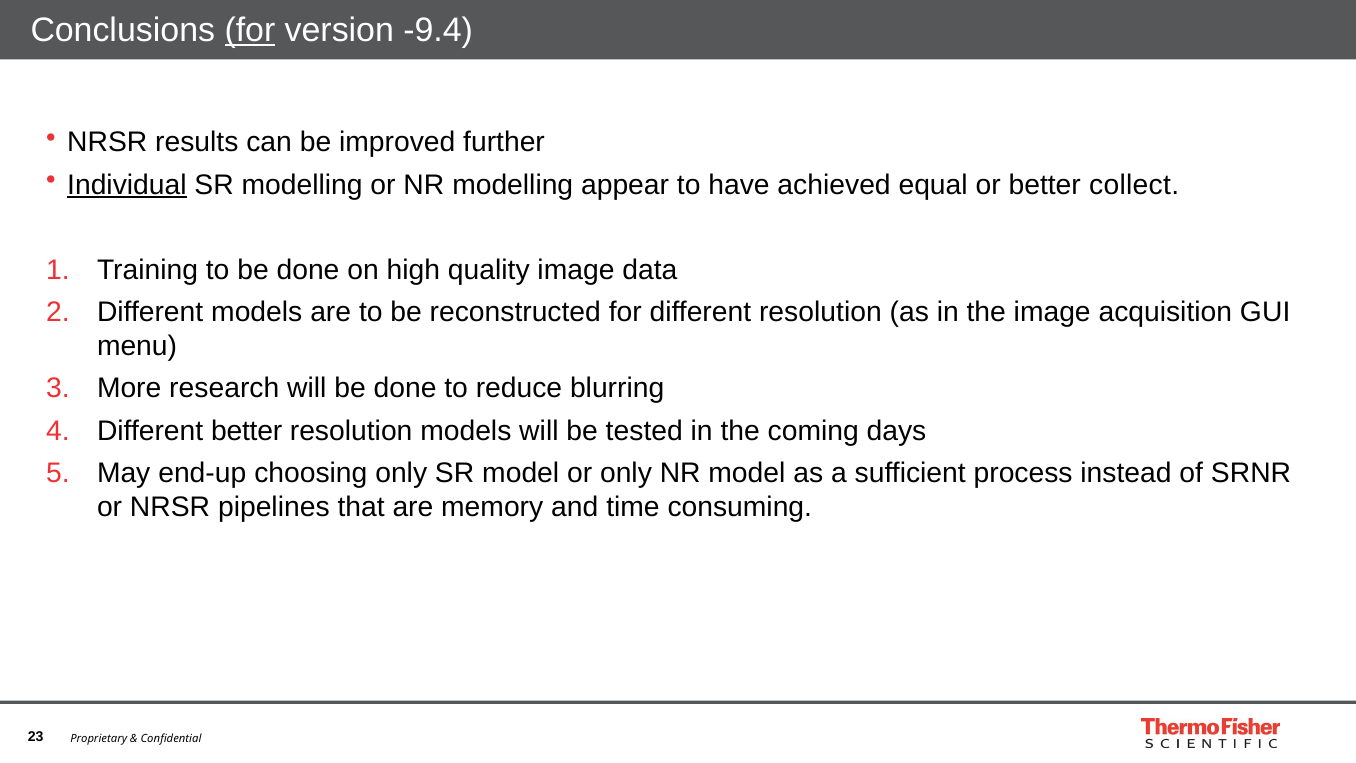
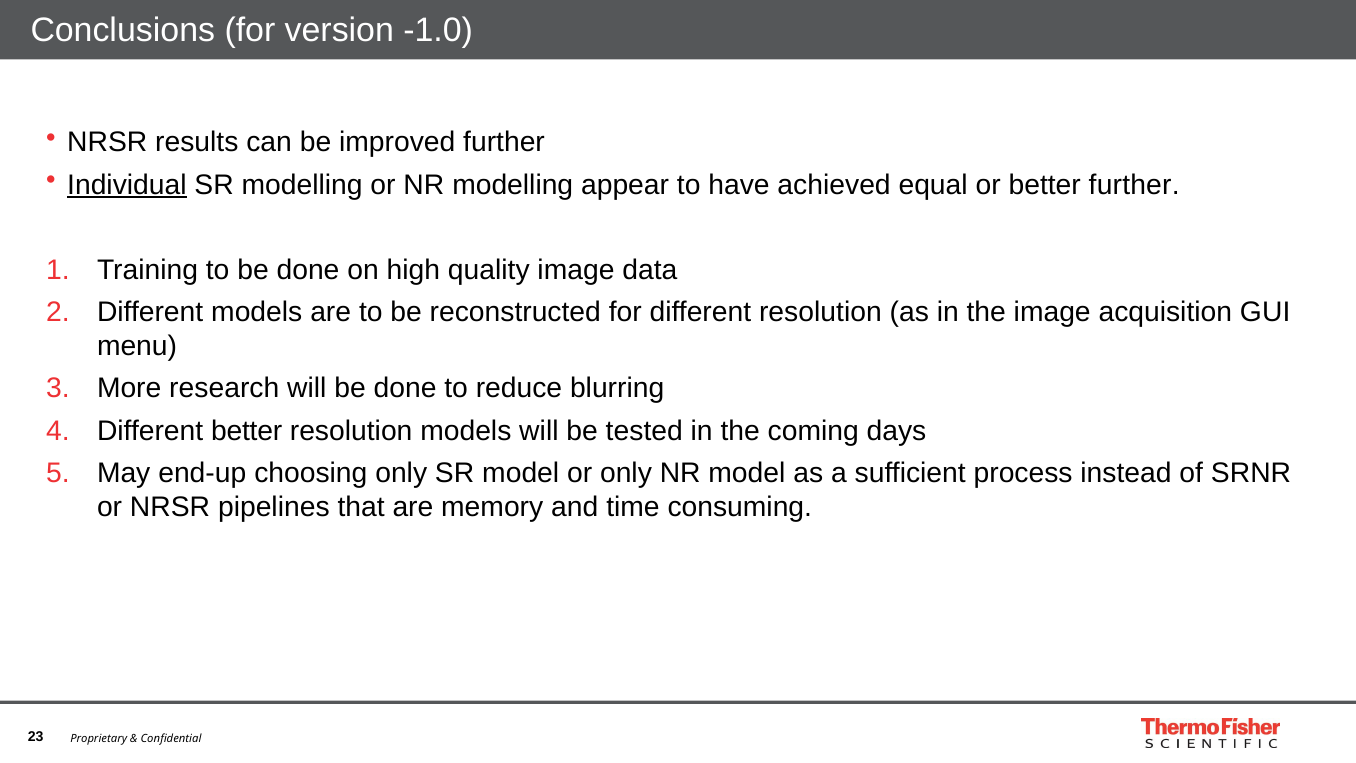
for underline: present -> none (250, 30)
-9.4: -9.4 -> -1.0 (438, 30)
better collect: collect -> further (1134, 185)
